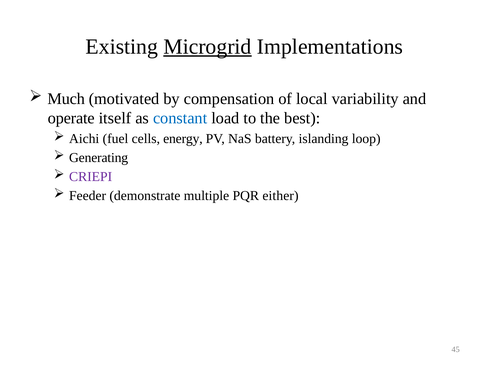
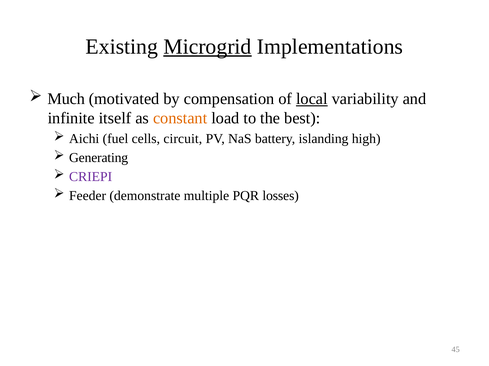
local underline: none -> present (312, 99)
operate: operate -> infinite (71, 119)
constant colour: blue -> orange (180, 119)
energy: energy -> circuit (183, 139)
loop: loop -> high (366, 139)
either: either -> losses (281, 196)
